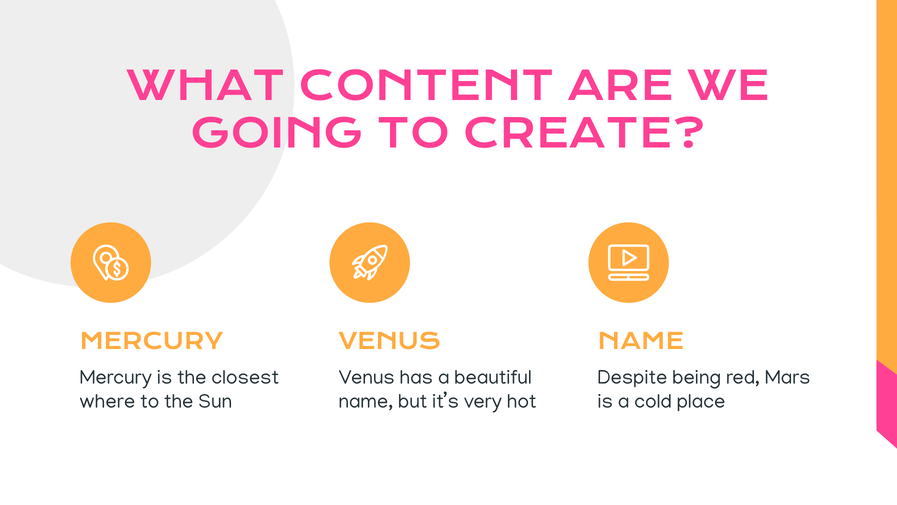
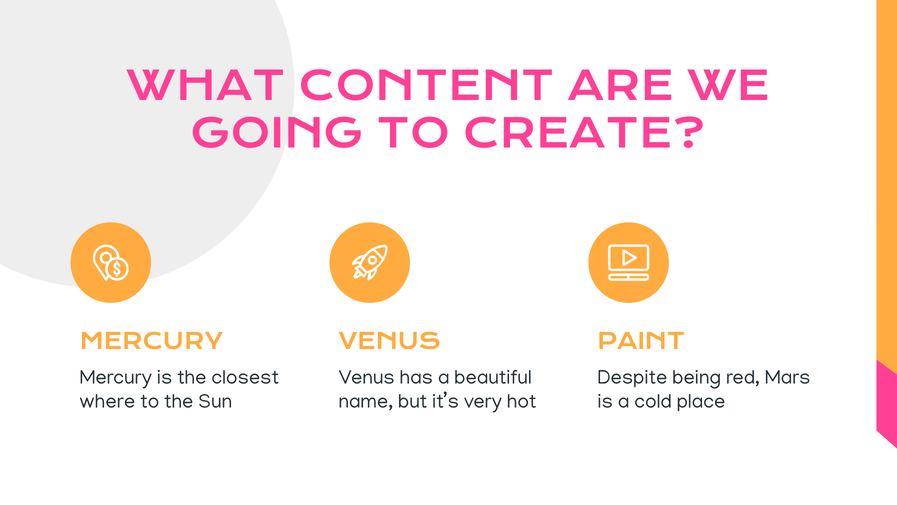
NAME: NAME -> PAINT (641, 342)
